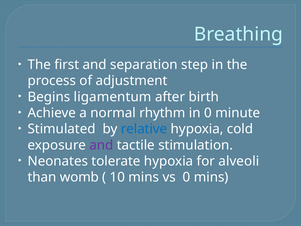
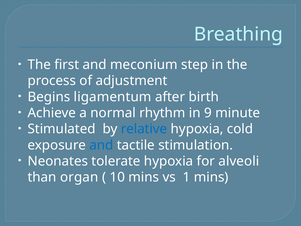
separation: separation -> meconium (144, 65)
in 0: 0 -> 9 (208, 113)
and colour: purple -> blue (101, 145)
womb: womb -> organ (79, 177)
vs 0: 0 -> 1 (187, 177)
